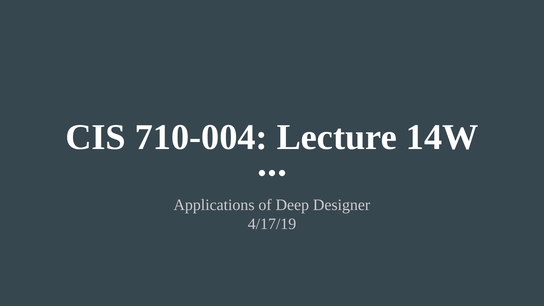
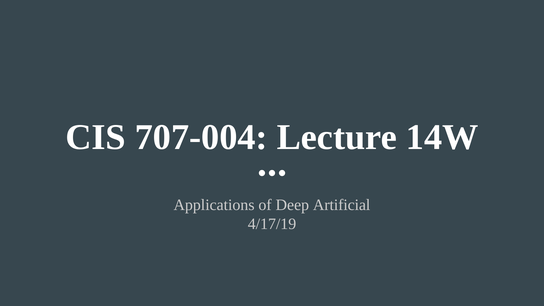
710-004: 710-004 -> 707-004 (201, 137)
Designer: Designer -> Artificial (342, 205)
